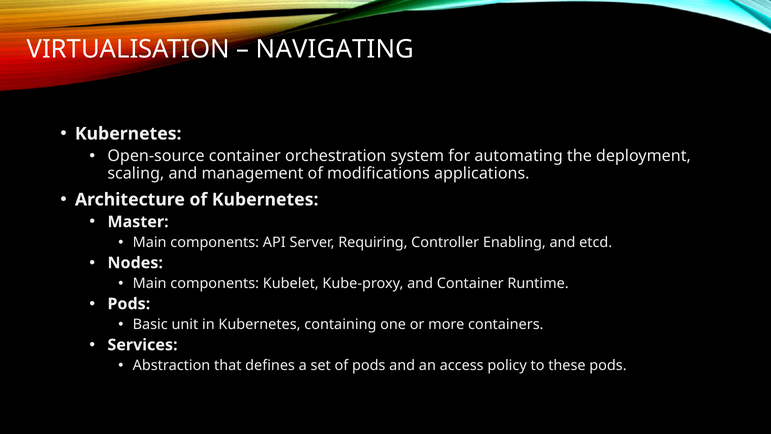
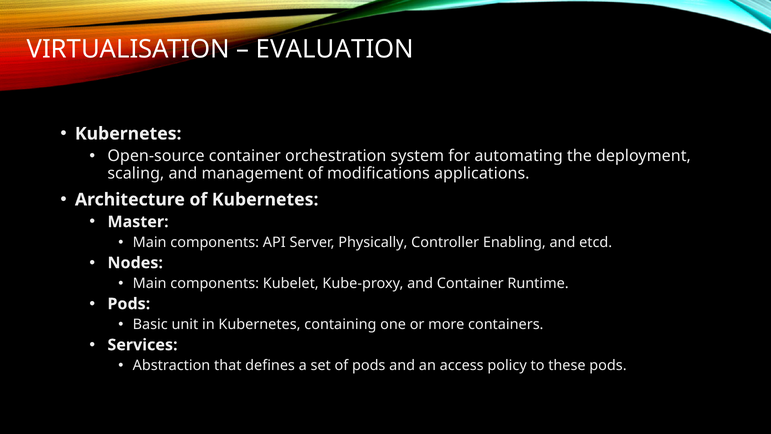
NAVIGATING: NAVIGATING -> EVALUATION (335, 49)
Requiring: Requiring -> Physically (373, 242)
